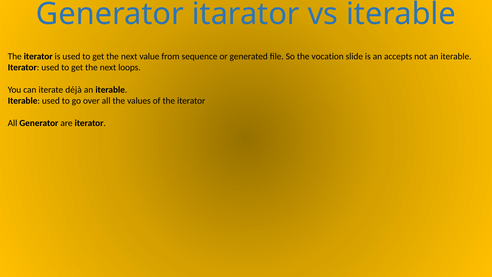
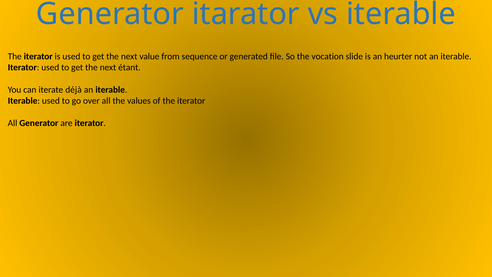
accepts: accepts -> heurter (398, 56)
loops: loops -> étant (129, 68)
